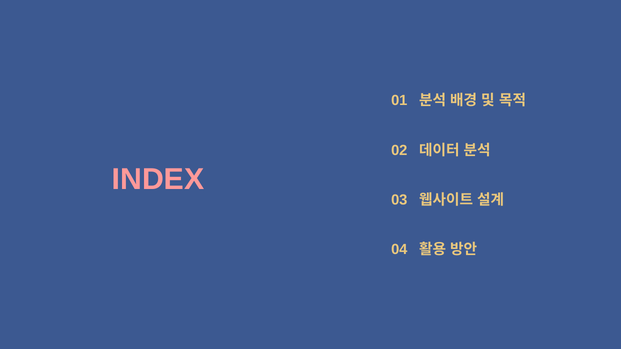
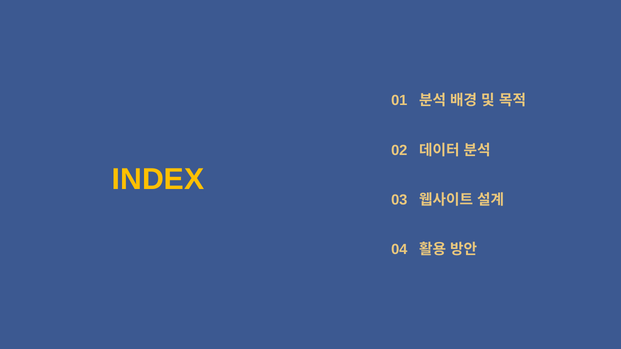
INDEX colour: pink -> yellow (158, 179)
